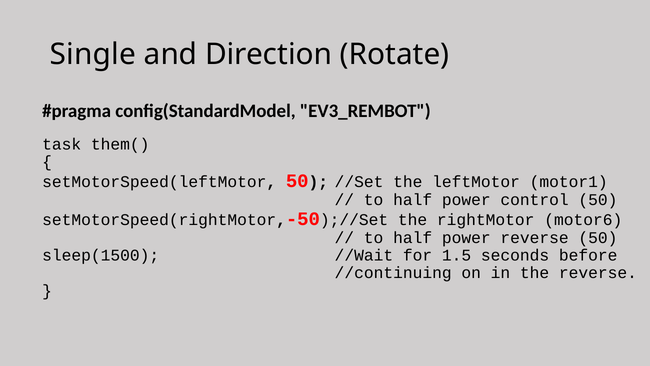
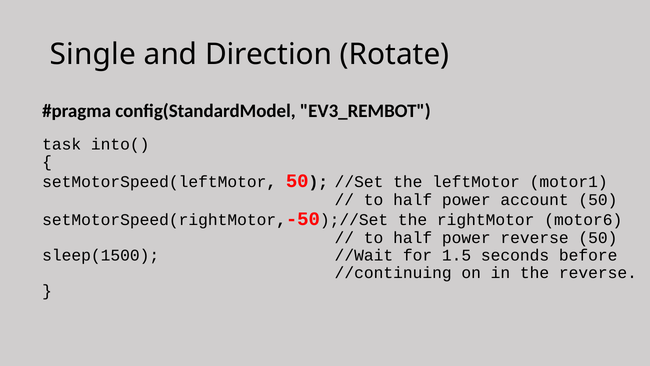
them(: them( -> into( (120, 144)
control: control -> account (535, 200)
